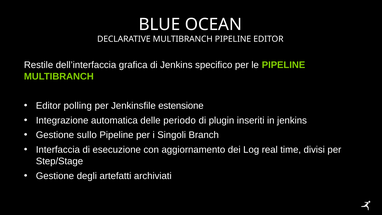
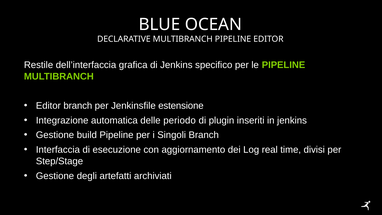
Editor polling: polling -> branch (78, 106)
sullo: sullo -> build (87, 135)
